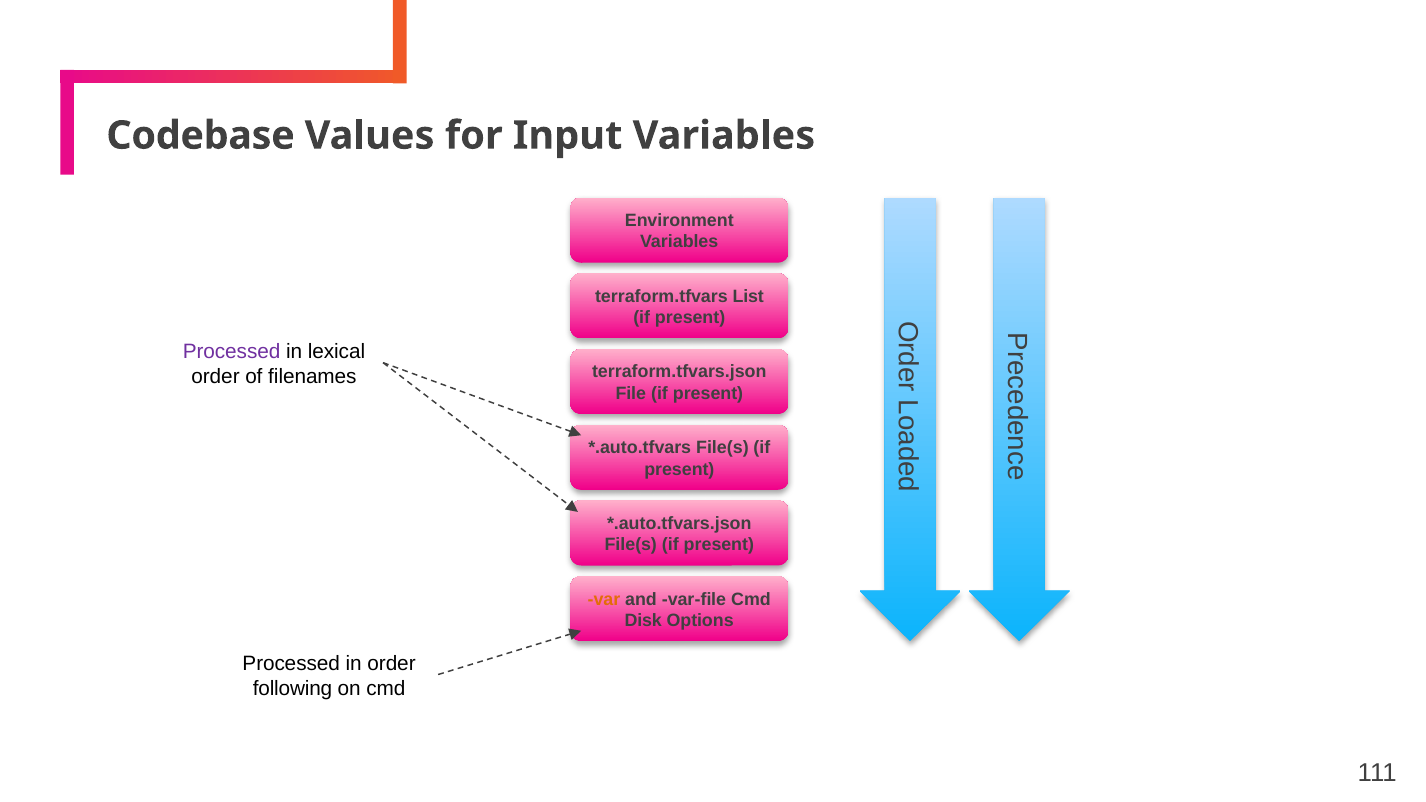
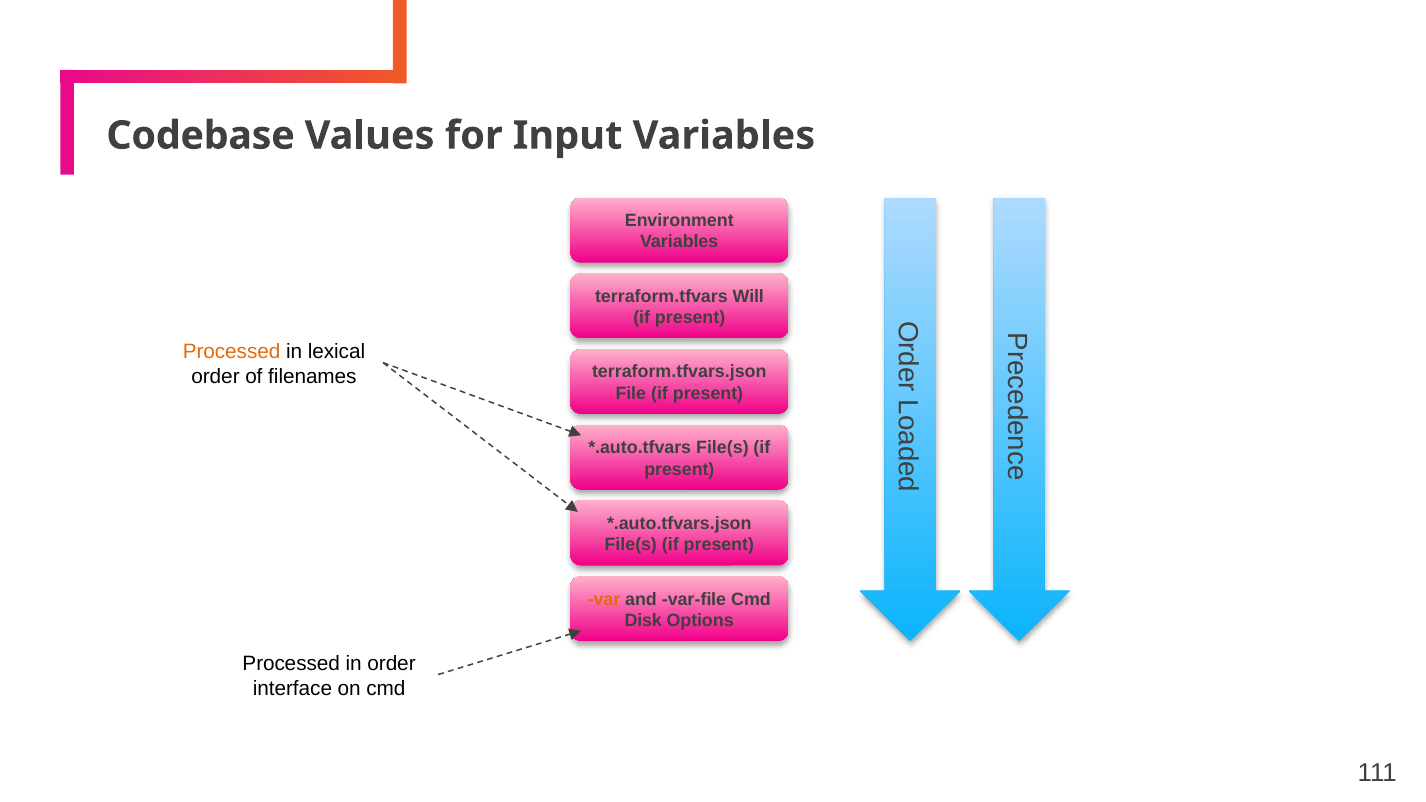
List: List -> Will (748, 296)
Processed colour: purple -> orange (232, 352)
following: following -> interface (292, 689)
